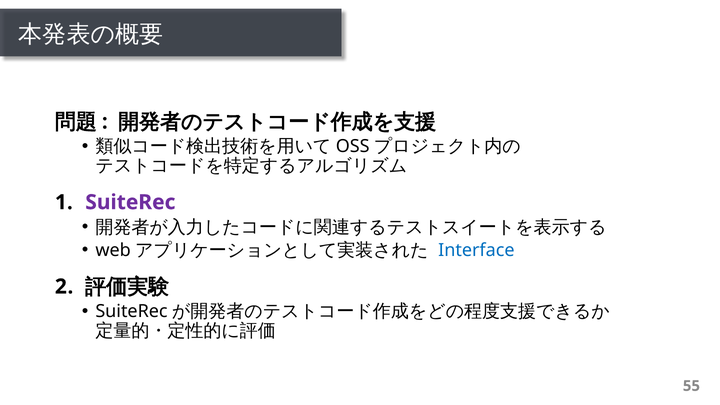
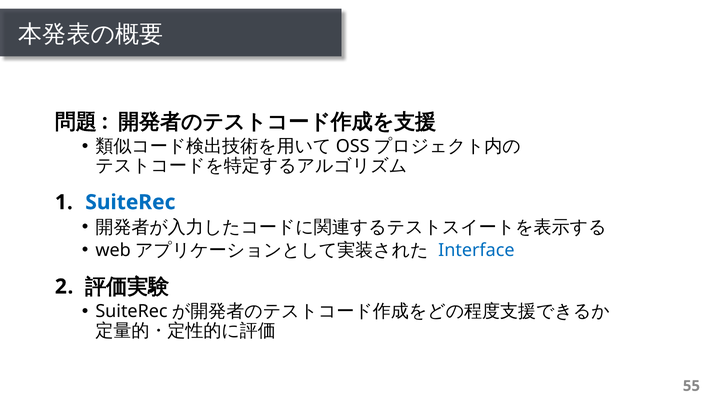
SuiteRec colour: purple -> blue (130, 202)
